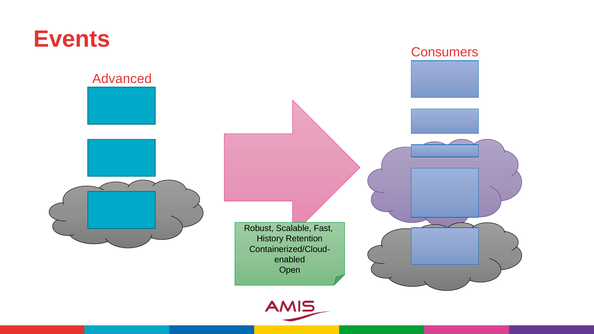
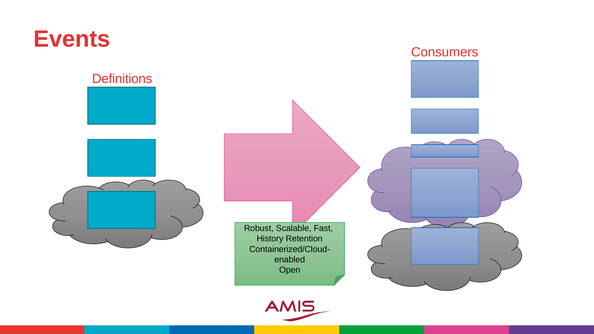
Advanced: Advanced -> Definitions (122, 79)
